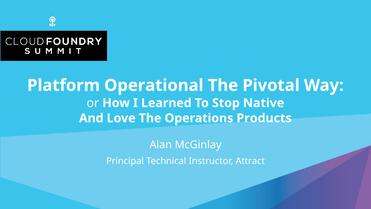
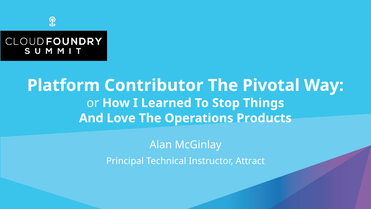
Operational: Operational -> Contributor (154, 85)
Native: Native -> Things (264, 103)
